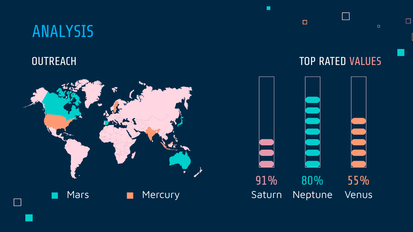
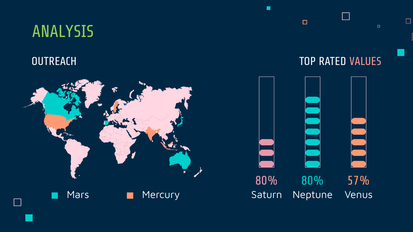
ANALYSIS colour: light blue -> light green (63, 31)
91%: 91% -> 80% (267, 181)
55%: 55% -> 57% (359, 181)
